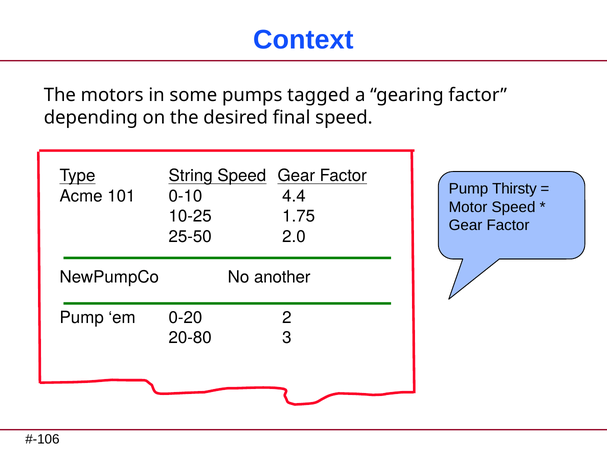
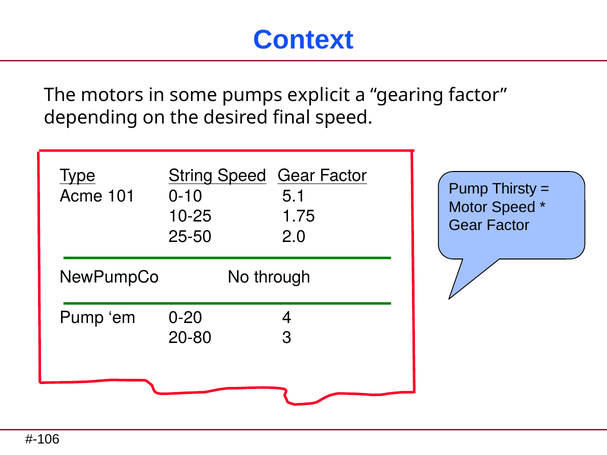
tagged: tagged -> explicit (319, 95)
4.4: 4.4 -> 5.1 (294, 196)
another: another -> through (282, 277)
2: 2 -> 4 (287, 318)
